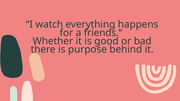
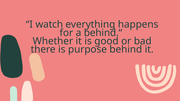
friends.“: friends.“ -> behind.“ (103, 33)
